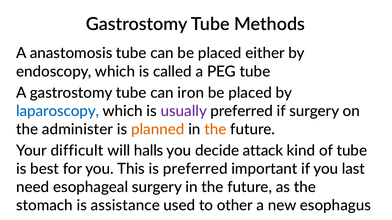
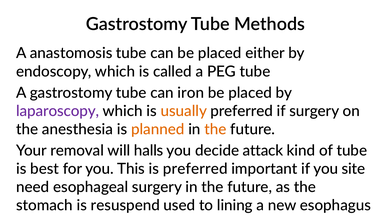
laparoscopy colour: blue -> purple (58, 111)
usually colour: purple -> orange (184, 111)
administer: administer -> anesthesia (77, 130)
difficult: difficult -> removal (77, 151)
last: last -> site (353, 169)
assistance: assistance -> resuspend (125, 206)
other: other -> lining (235, 206)
